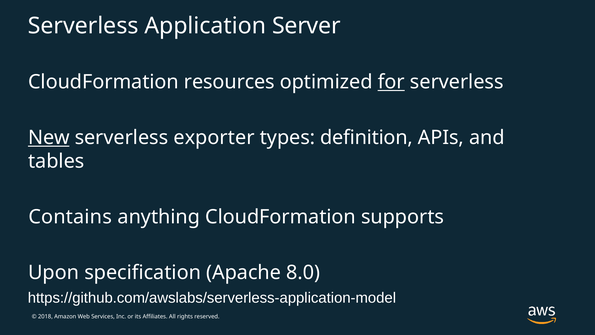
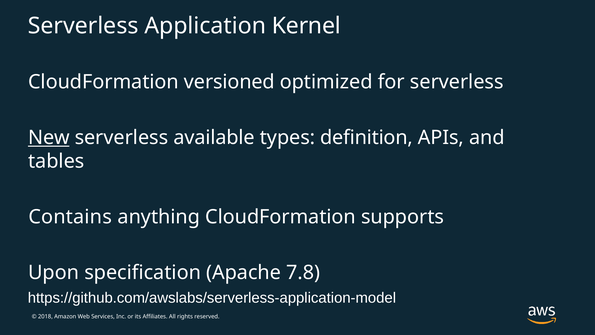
Server: Server -> Kernel (306, 26)
resources: resources -> versioned (229, 82)
for underline: present -> none (391, 82)
exporter: exporter -> available (214, 137)
8.0: 8.0 -> 7.8 (303, 272)
